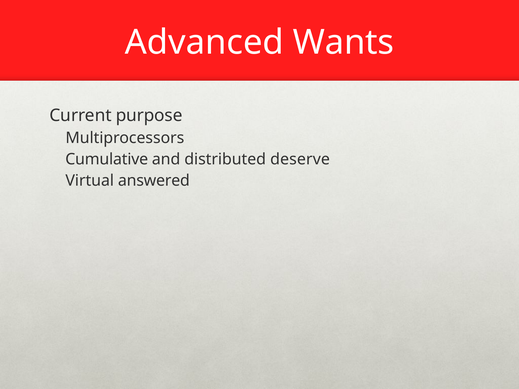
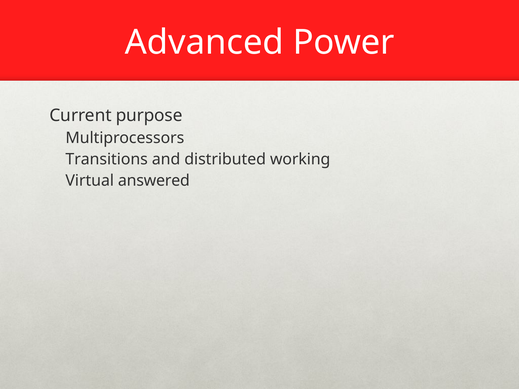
Wants: Wants -> Power (344, 42)
Cumulative: Cumulative -> Transitions (107, 159)
deserve: deserve -> working (300, 159)
